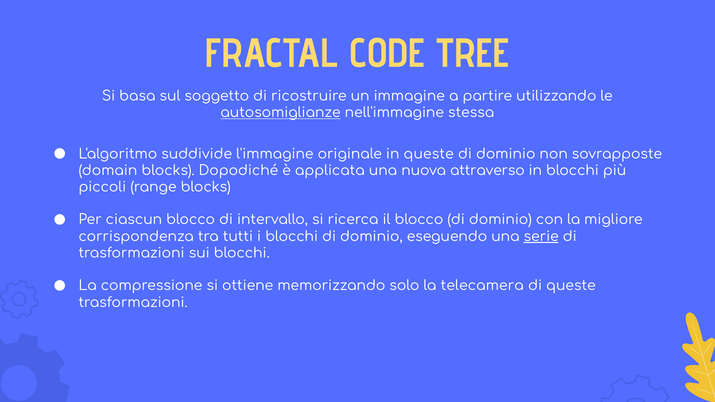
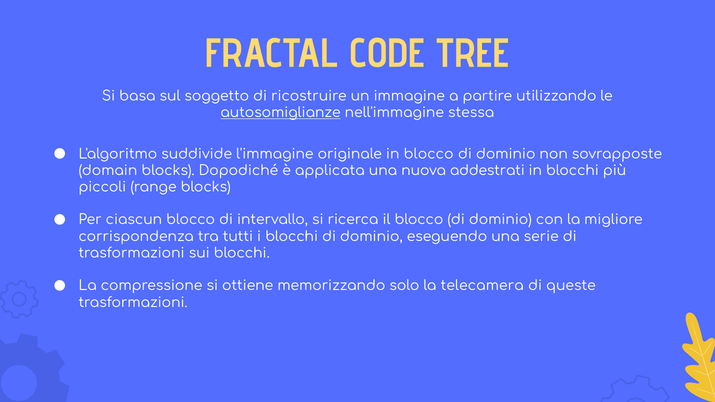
in queste: queste -> blocco (429, 154)
attraverso: attraverso -> addestrati (487, 171)
serie underline: present -> none (541, 237)
